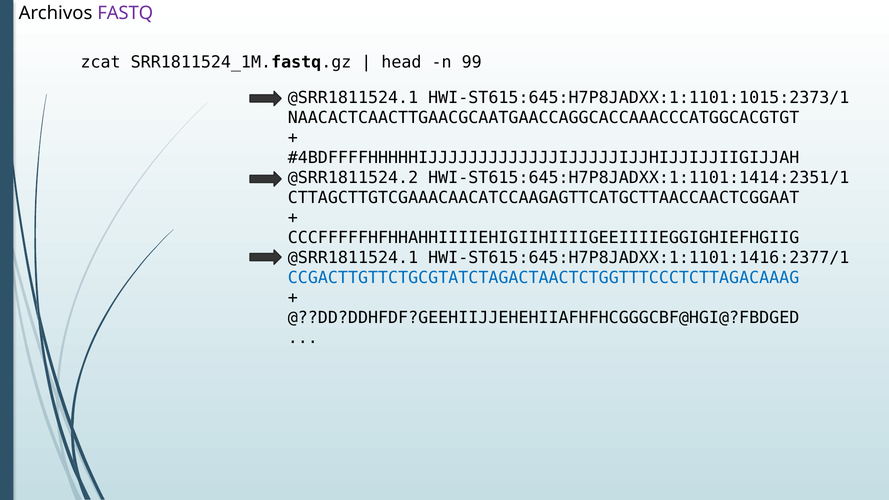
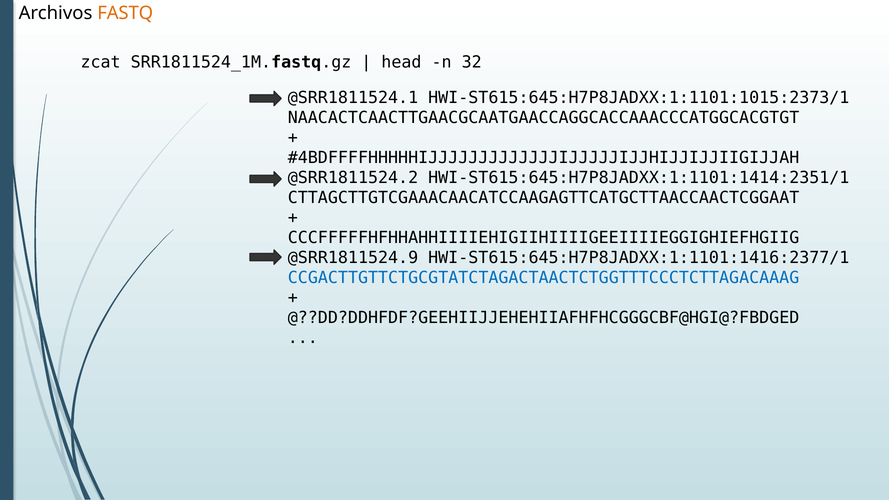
FASTQ colour: purple -> orange (125, 13)
99: 99 -> 32 (472, 62)
@SRR1811524.1: @SRR1811524.1 -> @SRR1811524.9 (353, 258)
